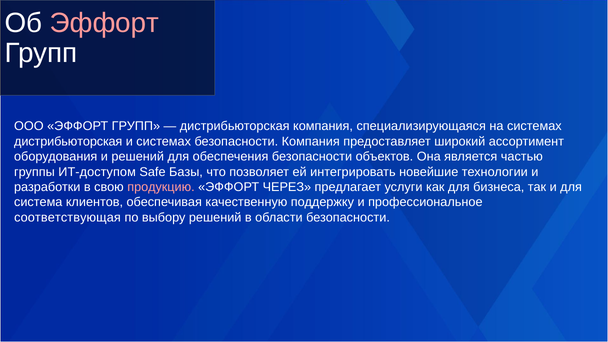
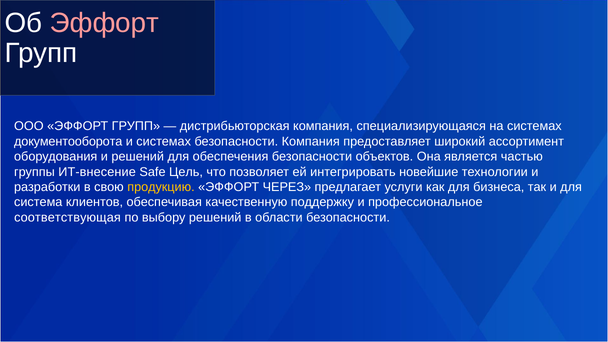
дистрибьюторская: дистрибьюторская -> документооборота (68, 141)
ИТ-доступом: ИТ-доступом -> ИТ-внесение (97, 172)
Базы: Базы -> Цель (186, 172)
продукцию colour: pink -> yellow (161, 187)
